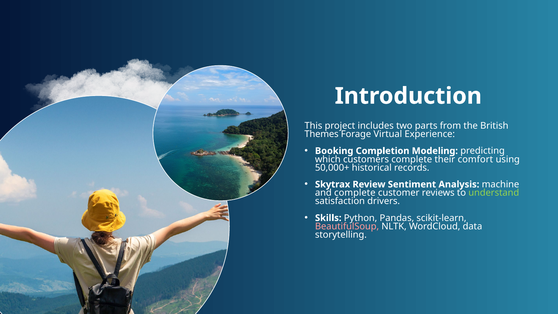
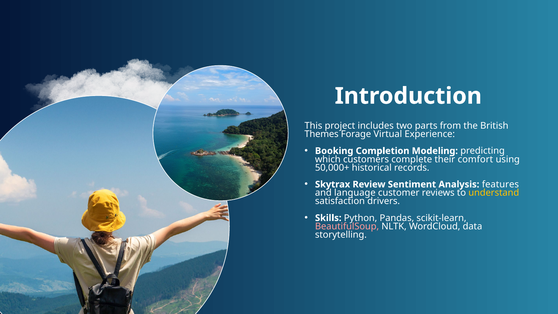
machine: machine -> features (500, 184)
and complete: complete -> language (355, 193)
understand colour: light green -> yellow (494, 193)
